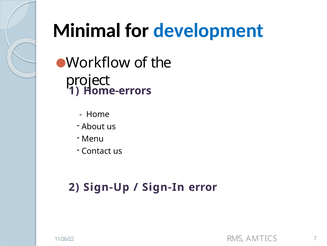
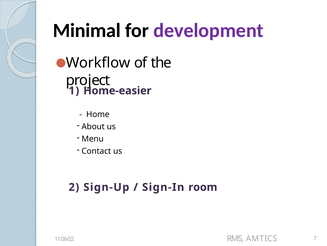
development colour: blue -> purple (208, 30)
Home-errors: Home-errors -> Home-easier (117, 90)
error: error -> room (203, 187)
